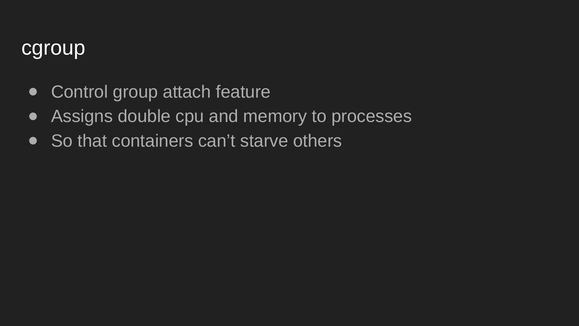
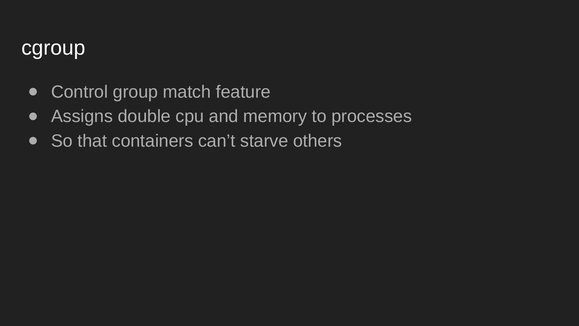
attach: attach -> match (187, 92)
